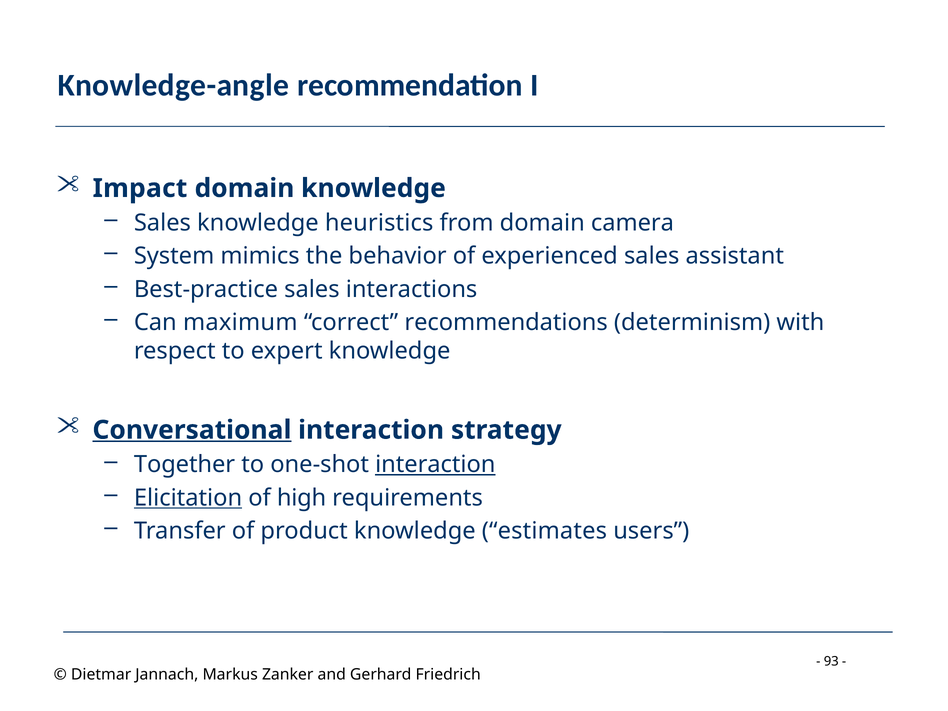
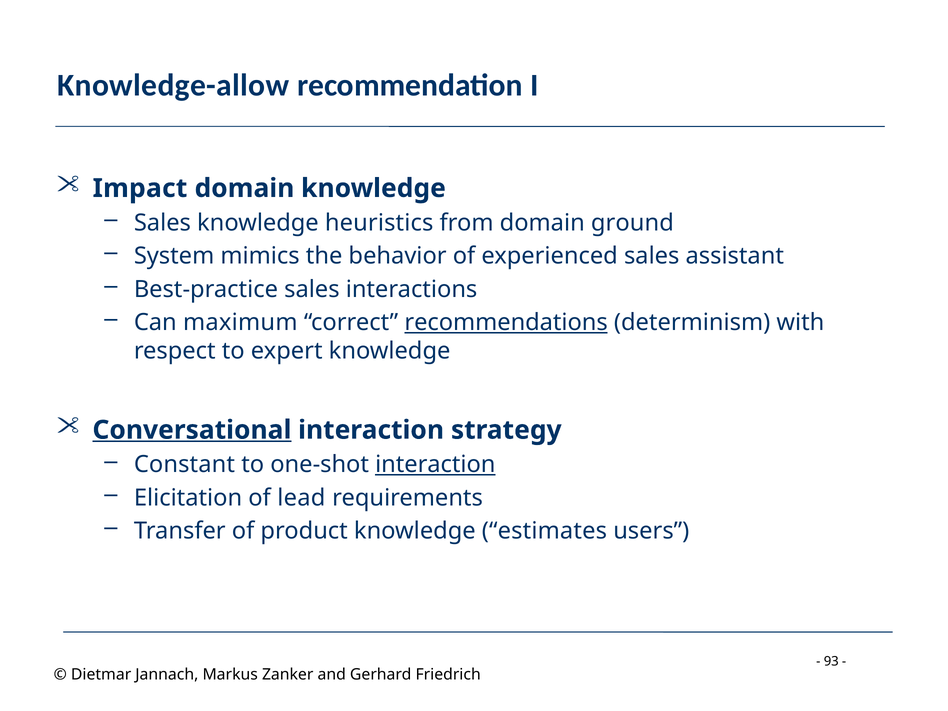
Knowledge-angle: Knowledge-angle -> Knowledge-allow (173, 85)
camera: camera -> ground (632, 223)
recommendations underline: none -> present (506, 322)
Together: Together -> Constant (184, 465)
Elicitation underline: present -> none (188, 498)
high: high -> lead (301, 498)
